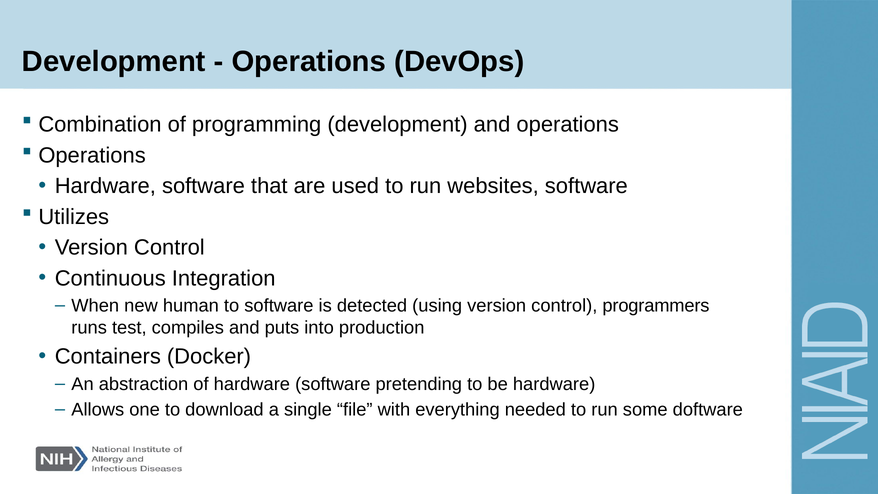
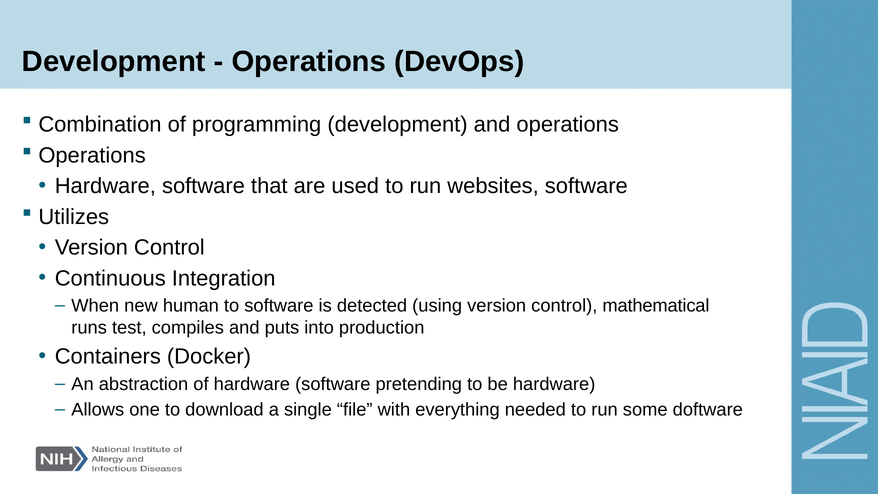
programmers: programmers -> mathematical (656, 306)
